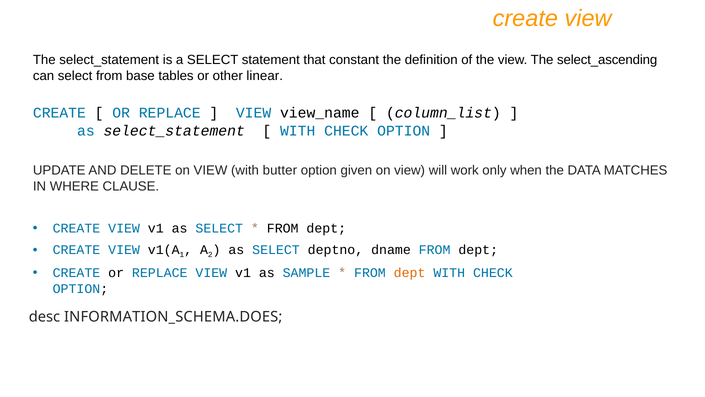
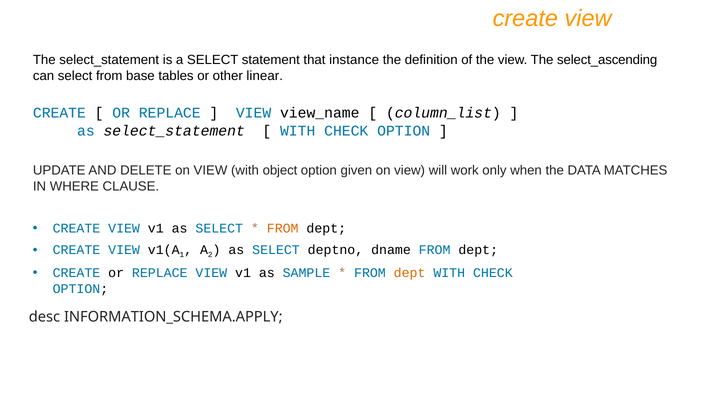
constant: constant -> instance (354, 60)
butter: butter -> object (280, 170)
FROM colour: black -> orange (283, 228)
INFORMATION_SCHEMA.DOES: INFORMATION_SCHEMA.DOES -> INFORMATION_SCHEMA.APPLY (173, 316)
